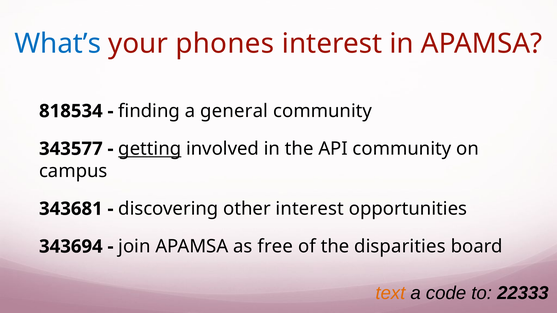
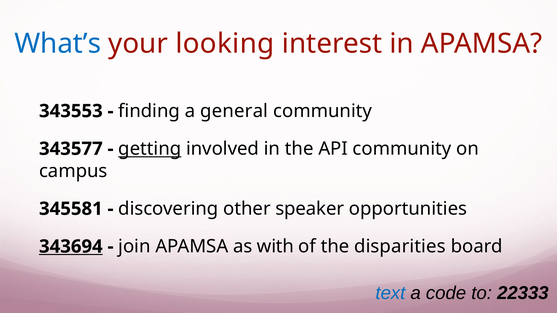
phones: phones -> looking (225, 44)
818534: 818534 -> 343553 (71, 111)
343681: 343681 -> 345581 (71, 209)
other interest: interest -> speaker (310, 209)
343694 underline: none -> present (71, 247)
free: free -> with (275, 247)
text colour: orange -> blue (390, 293)
